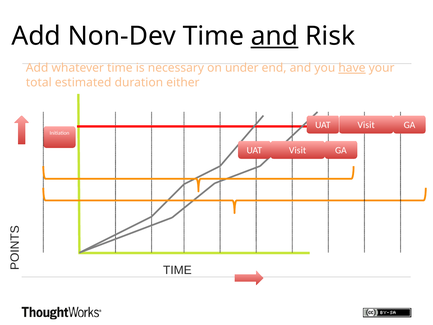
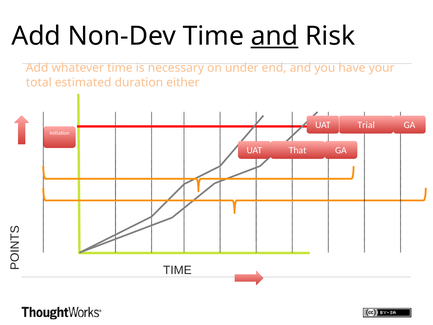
have underline: present -> none (352, 68)
Visit: Visit -> Trial (366, 125)
Visit: Visit -> That (298, 150)
